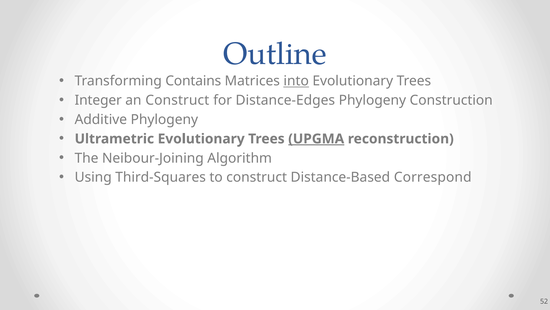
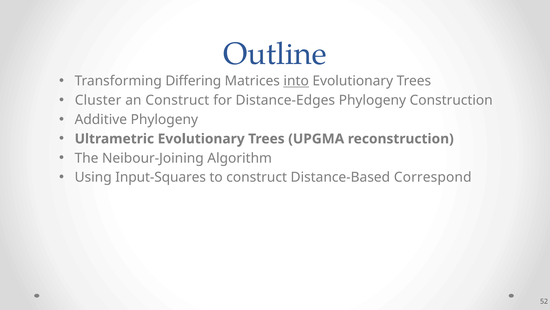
Contains: Contains -> Differing (193, 81)
Integer: Integer -> Cluster (98, 100)
UPGMA underline: present -> none (316, 139)
Third-Squares: Third-Squares -> Input-Squares (161, 177)
